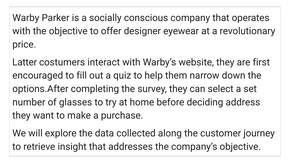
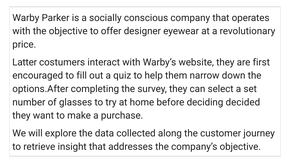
address: address -> decided (243, 102)
